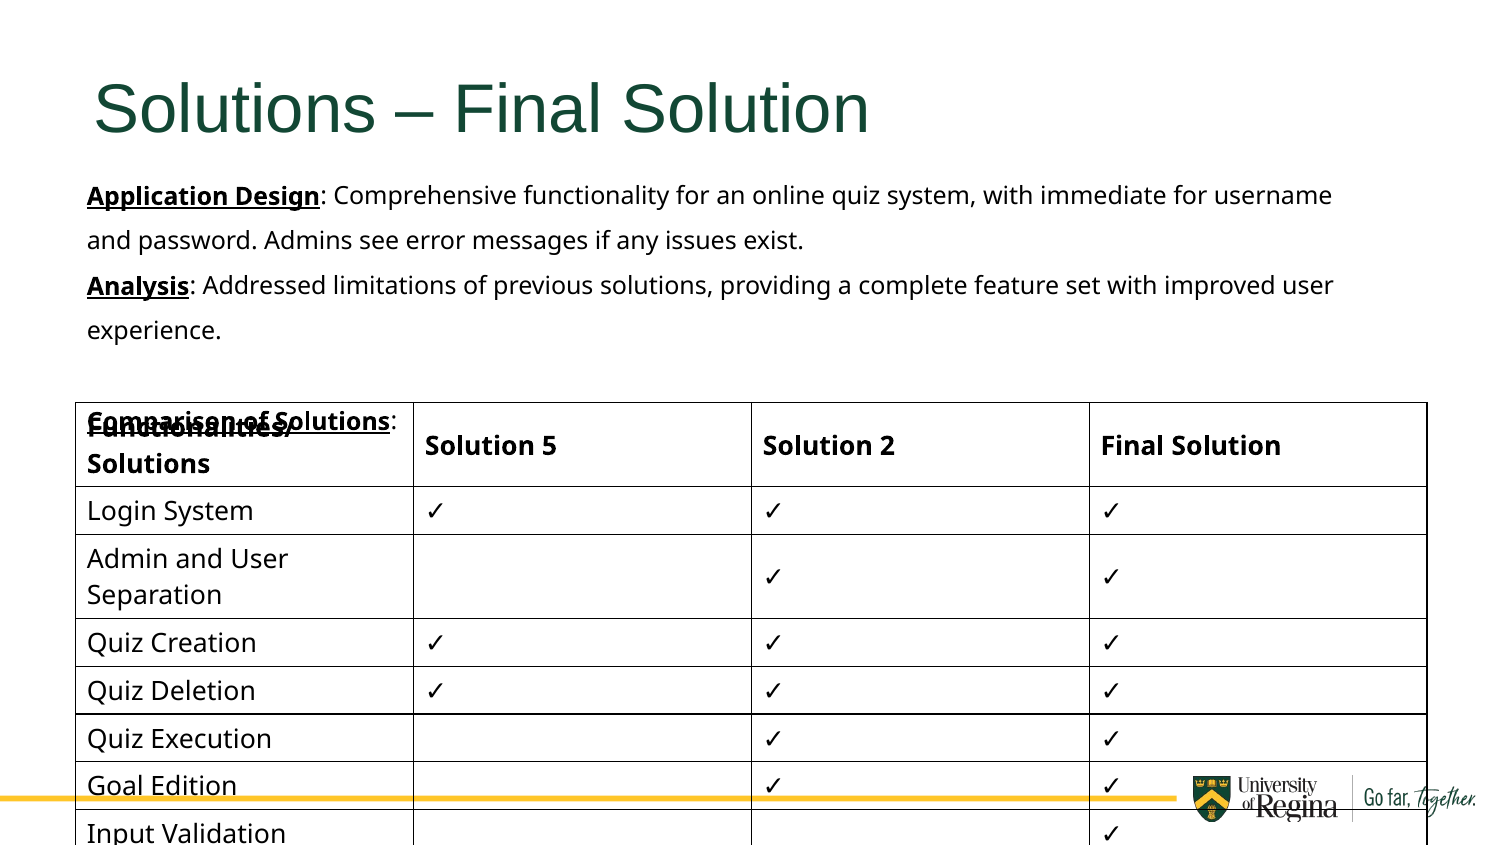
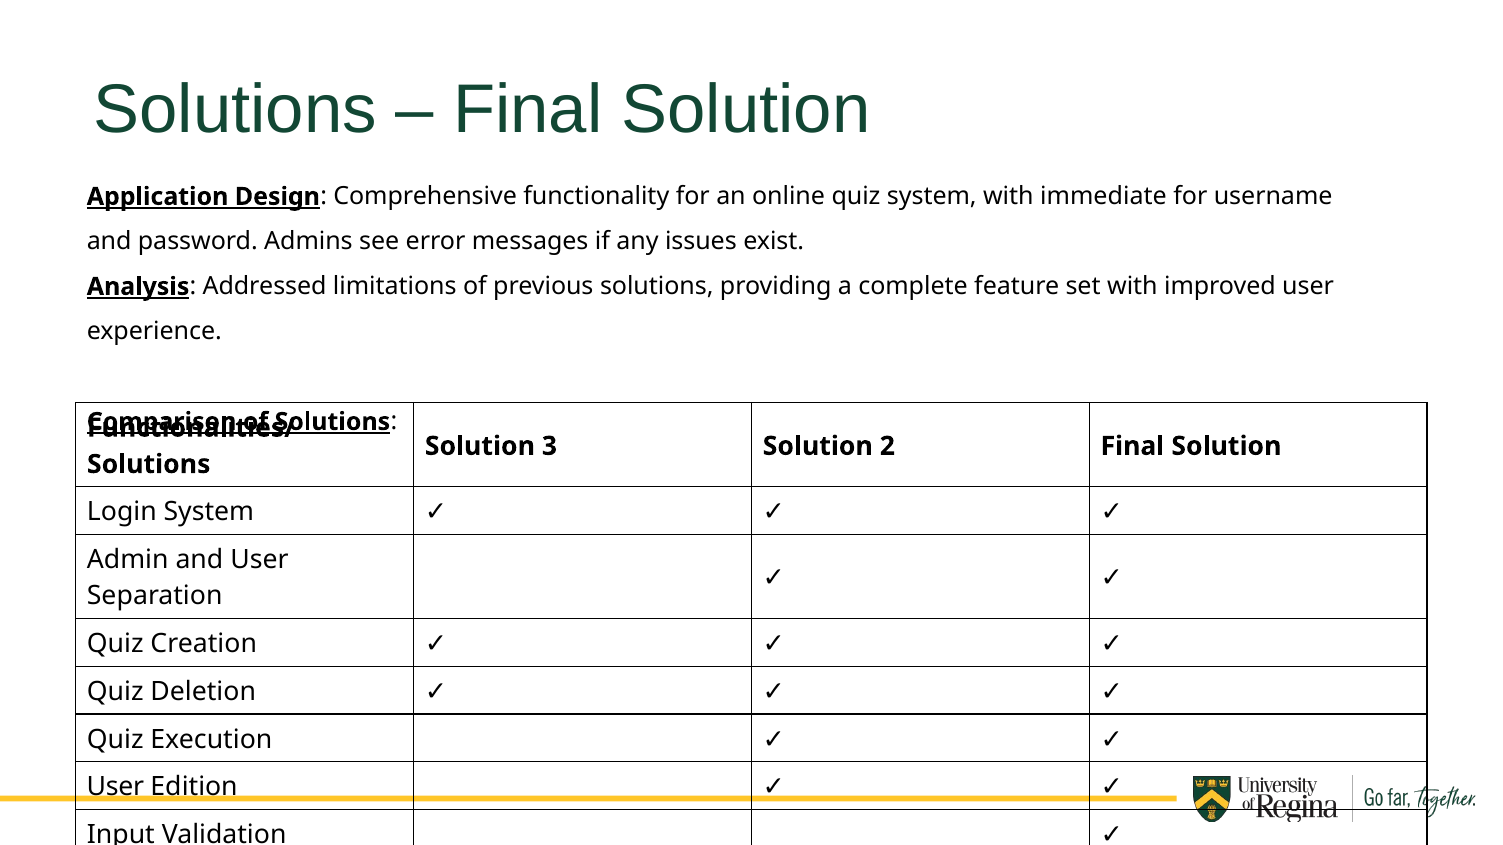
5: 5 -> 3 (549, 446)
Goal: Goal -> User (115, 787)
